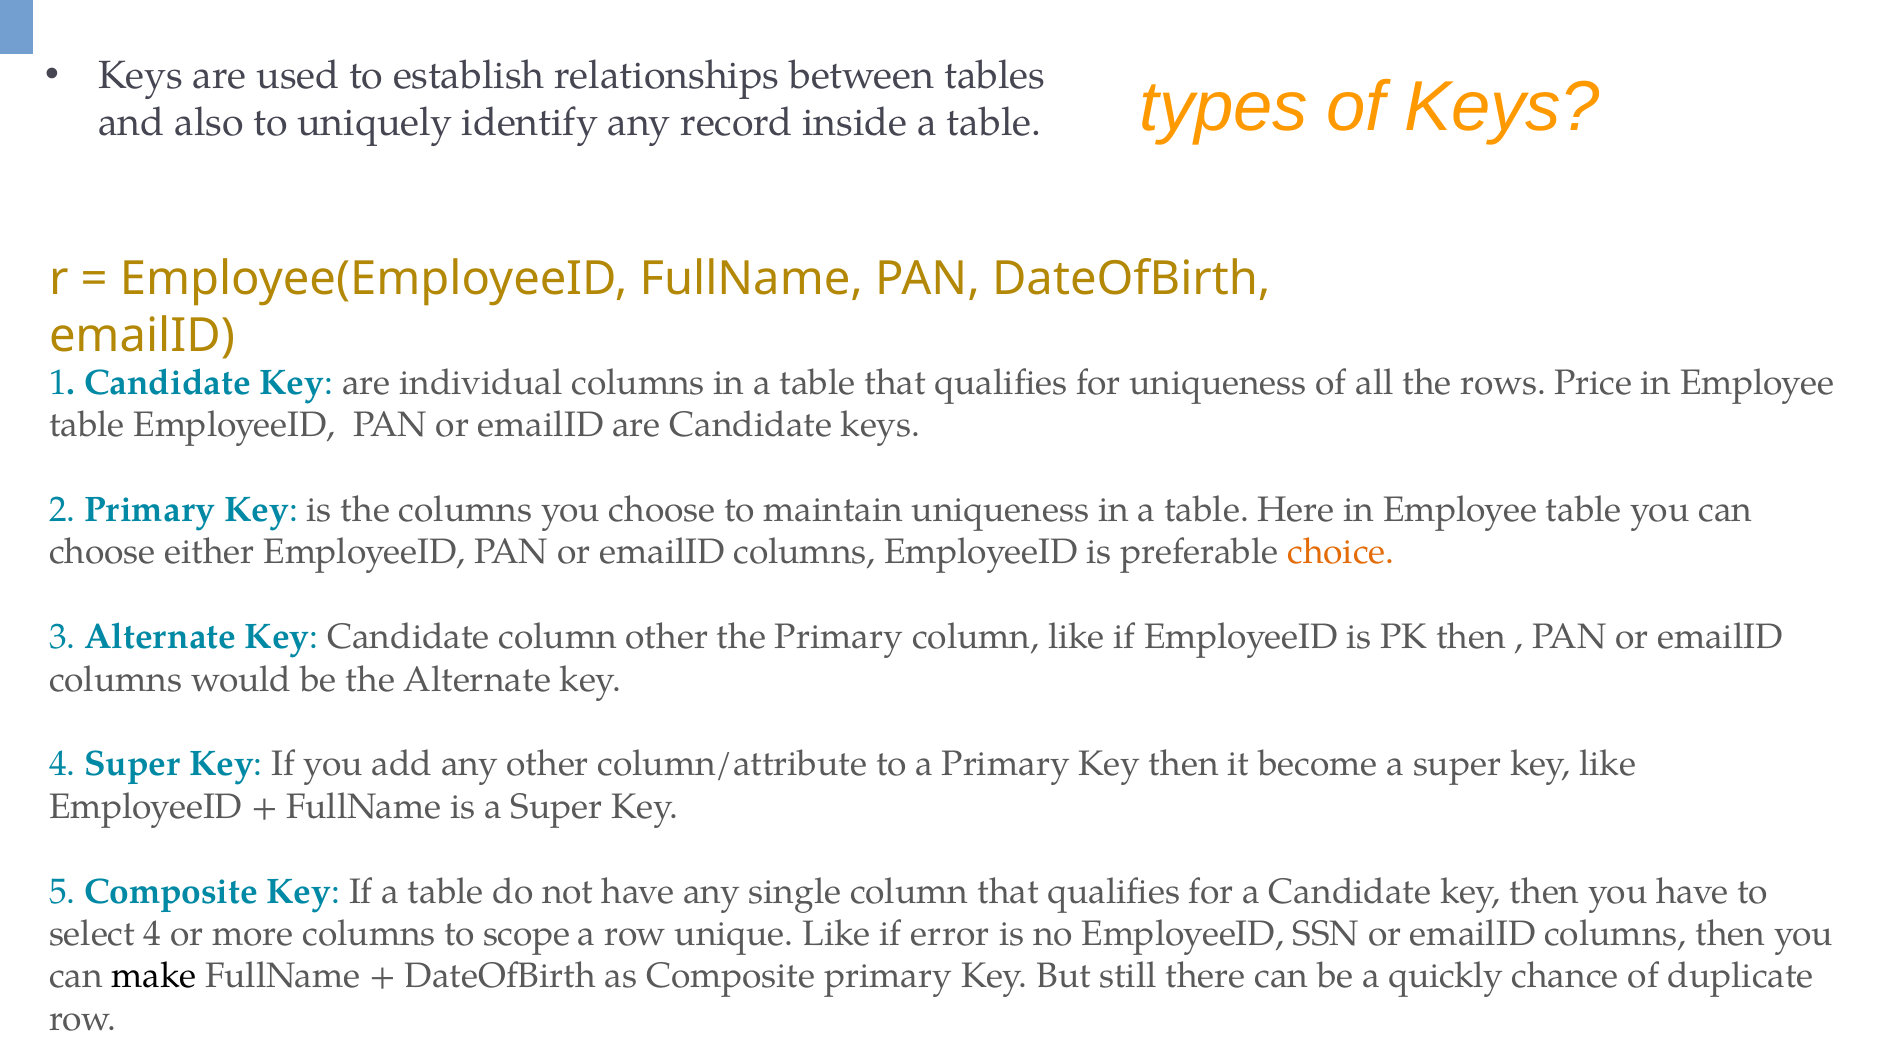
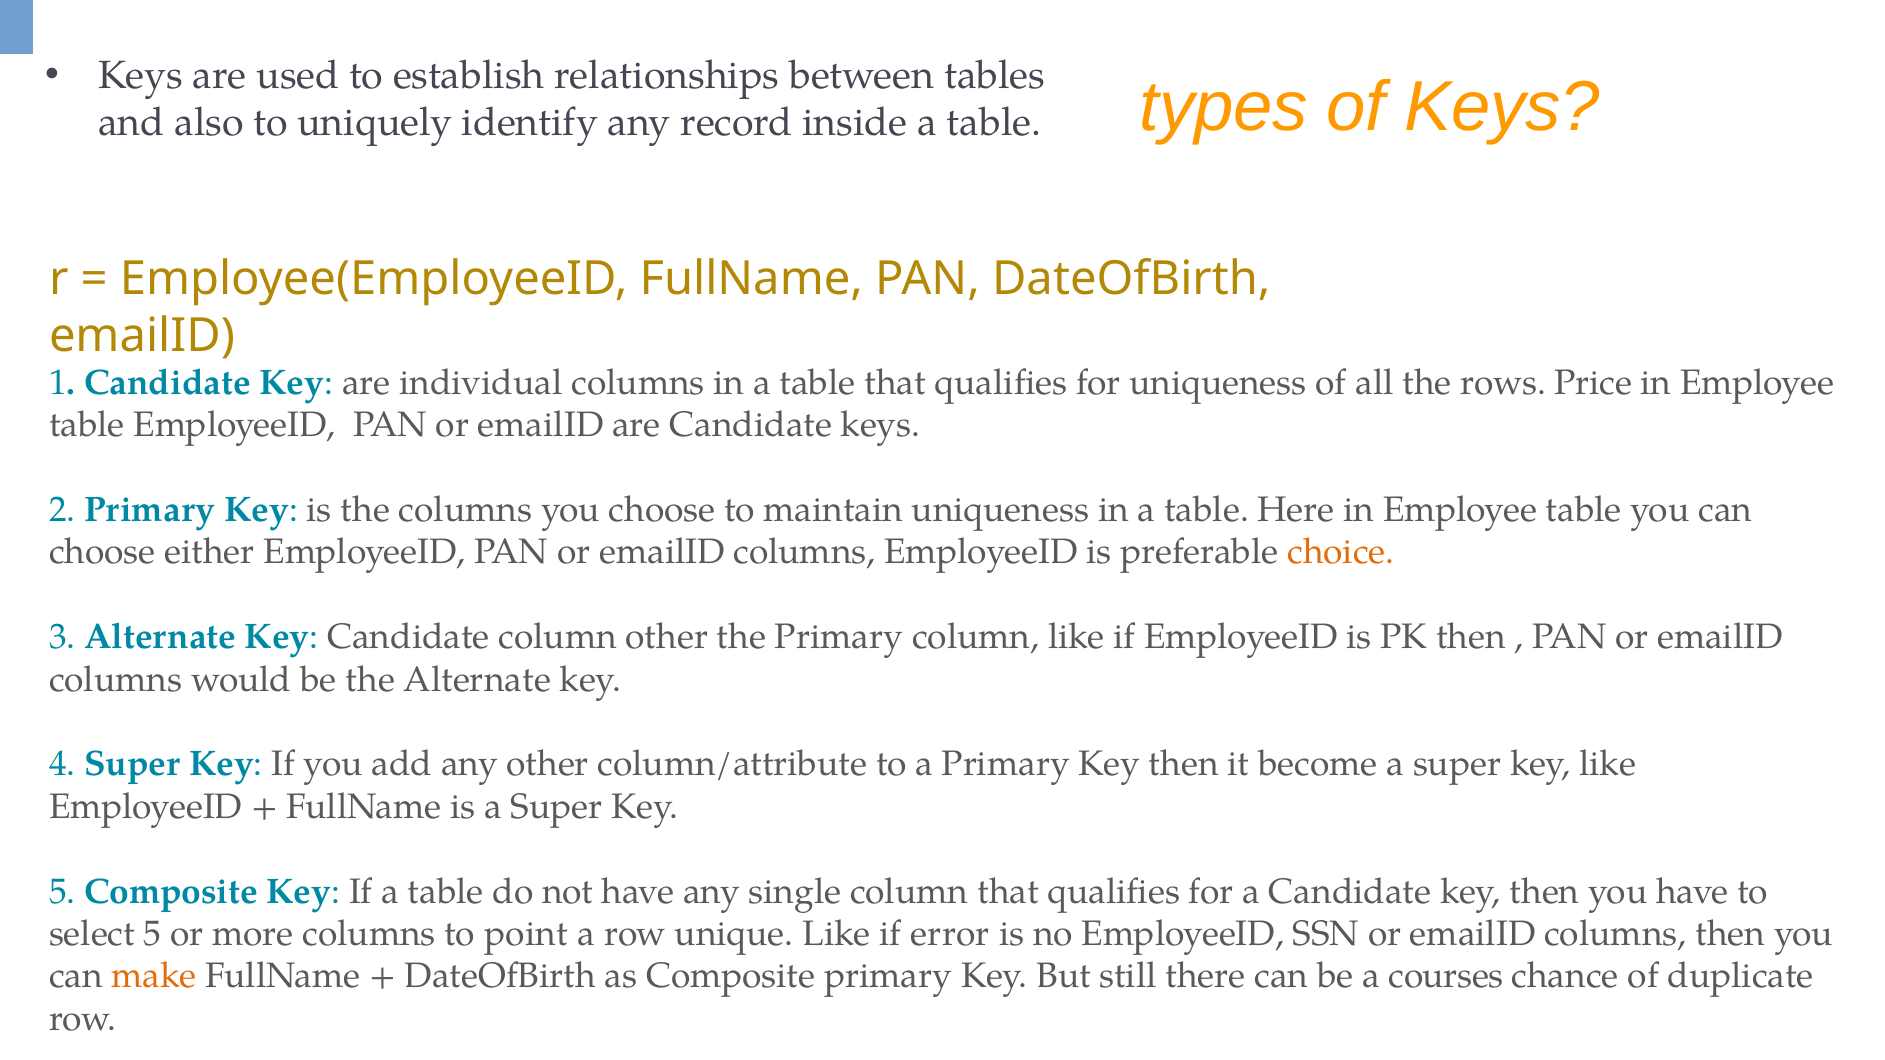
select 4: 4 -> 5 (153, 934)
scope: scope -> point (526, 934)
make colour: black -> orange (154, 977)
quickly: quickly -> courses (1446, 977)
